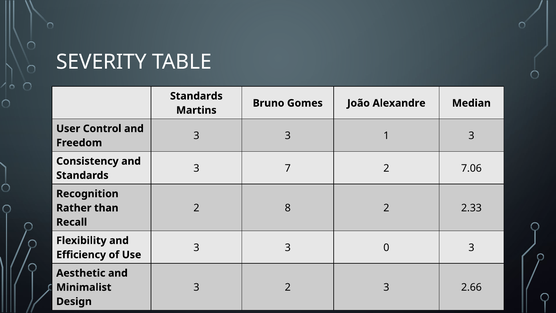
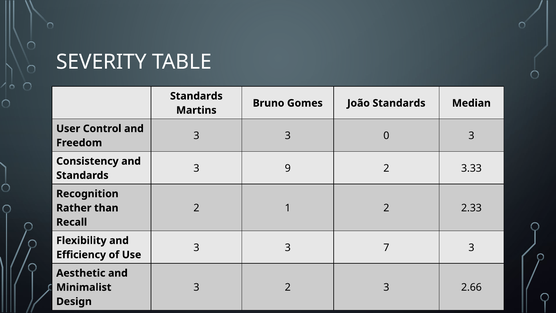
João Alexandre: Alexandre -> Standards (399, 103)
1: 1 -> 0 (386, 136)
7: 7 -> 9 (288, 168)
7.06: 7.06 -> 3.33 (471, 168)
8: 8 -> 1 (288, 208)
0: 0 -> 7 (386, 247)
